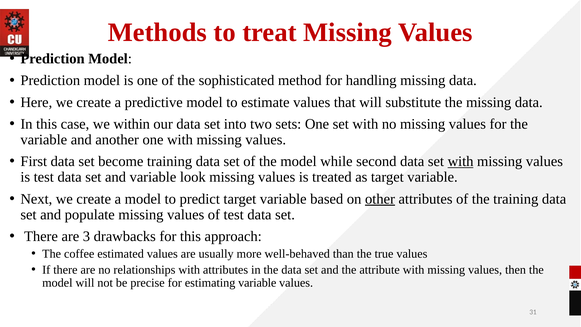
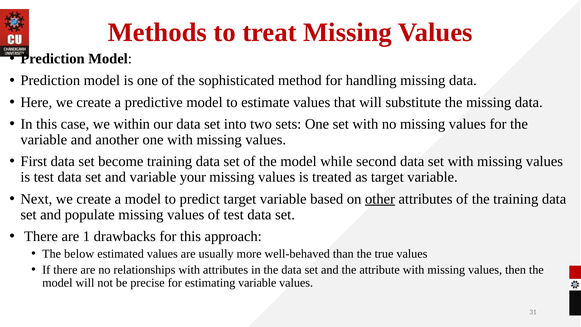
with underline: present -> none (461, 161)
look: look -> your (193, 177)
3: 3 -> 1 (86, 236)
coffee: coffee -> below (79, 254)
